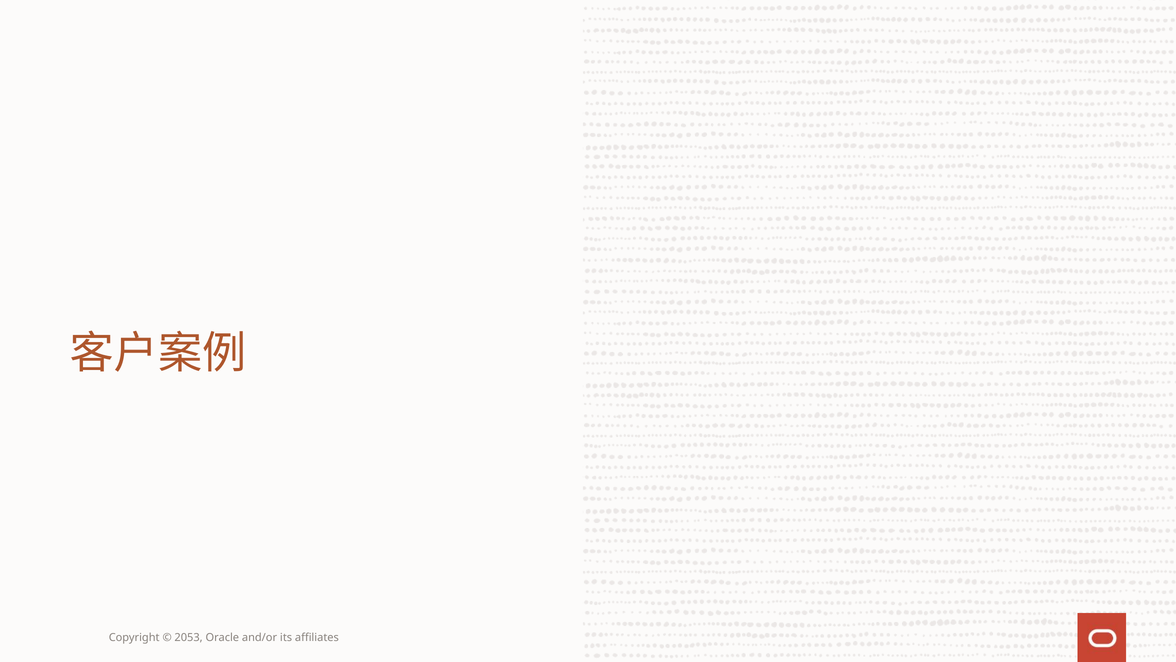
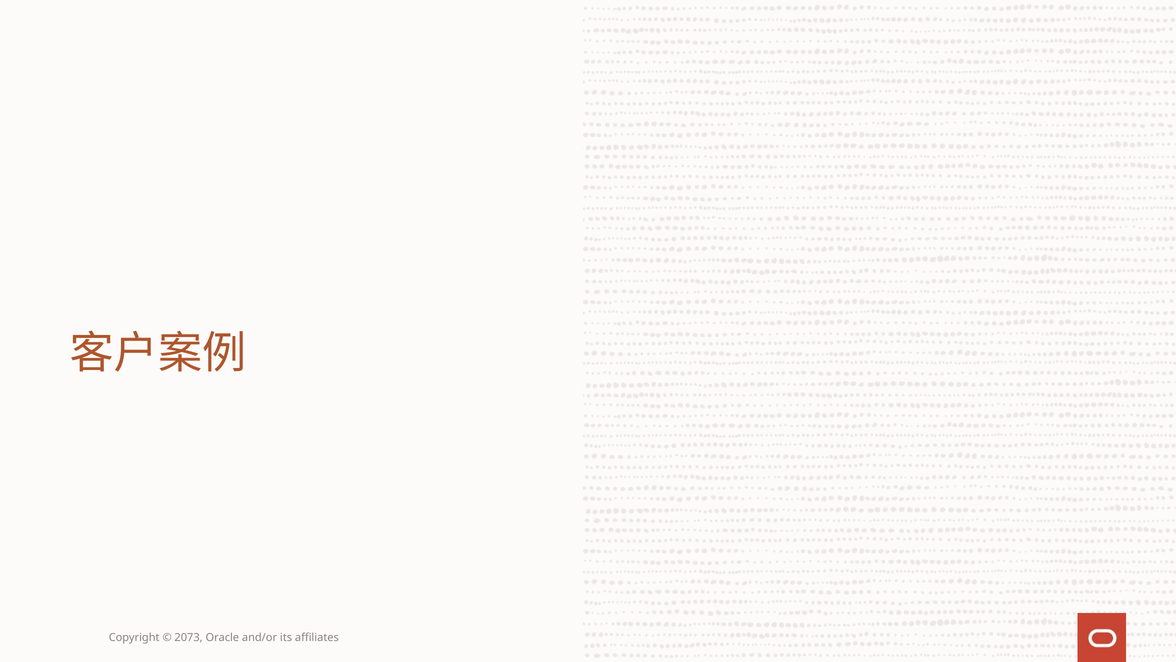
2053: 2053 -> 2073 (189, 637)
